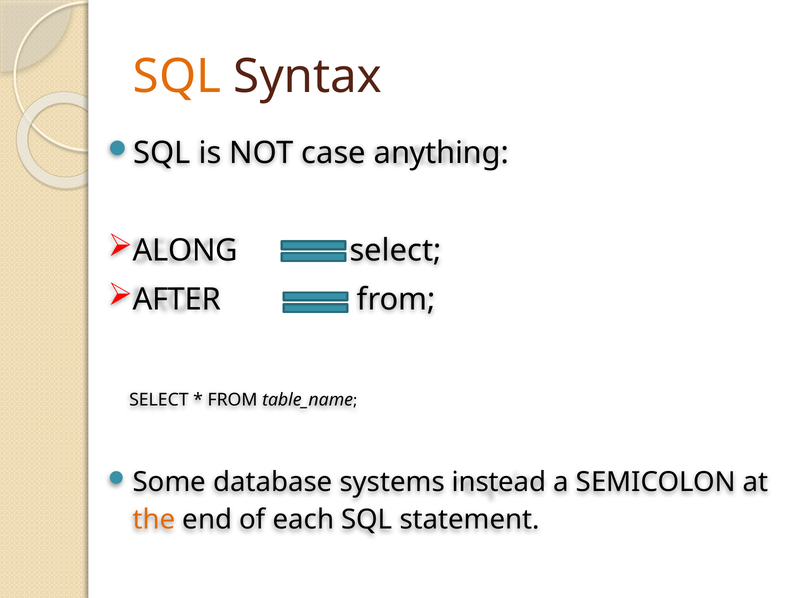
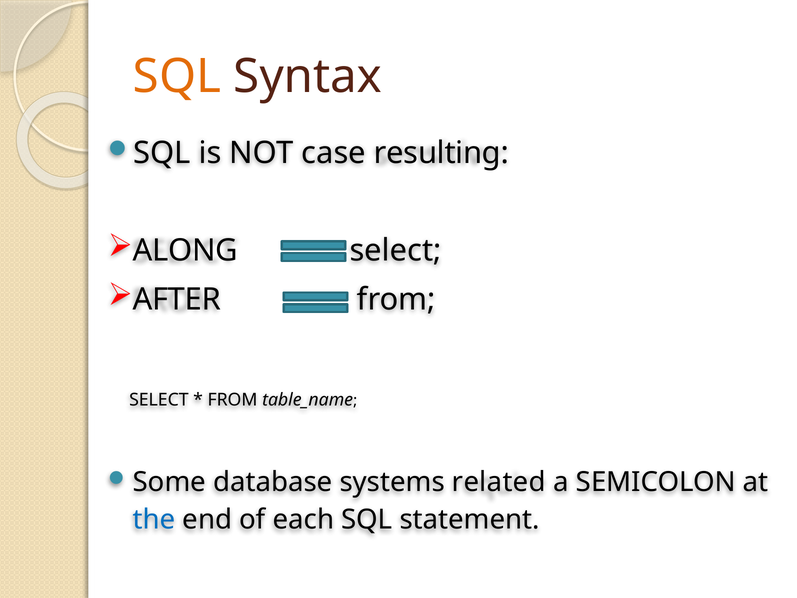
anything: anything -> resulting (441, 153)
instead: instead -> related (499, 482)
the colour: orange -> blue (154, 519)
